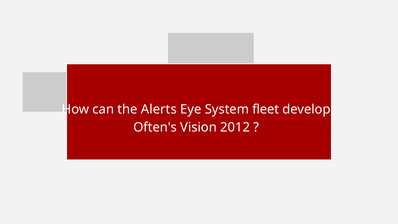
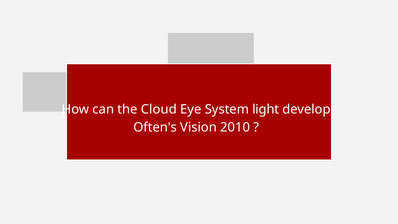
Alerts: Alerts -> Cloud (159, 109)
fleet: fleet -> light (266, 109)
2012: 2012 -> 2010 (235, 127)
